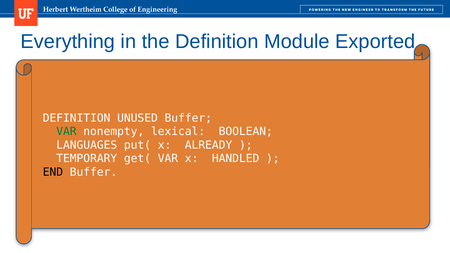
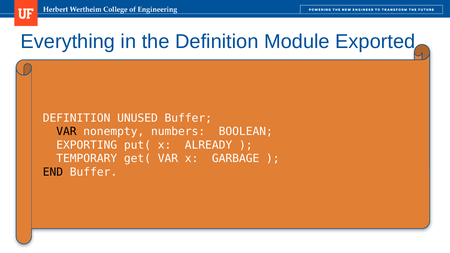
VAR colour: green -> black (66, 132)
lexical: lexical -> numbers (178, 132)
LANGUAGES: LANGUAGES -> EXPORTING (87, 145)
HANDLED: HANDLED -> GARBAGE (236, 159)
